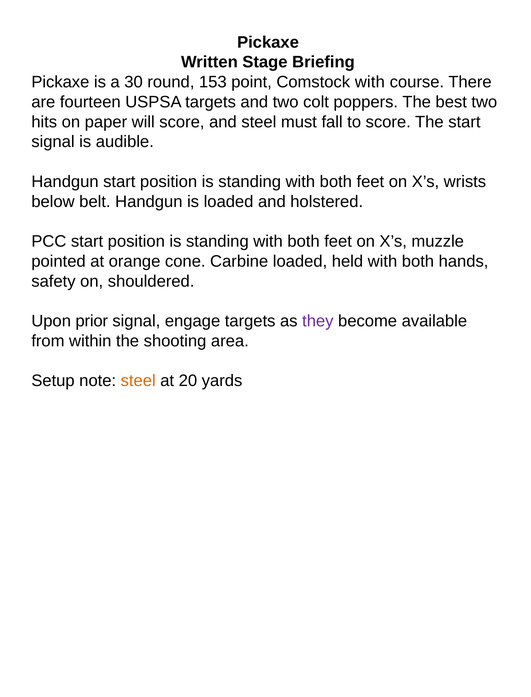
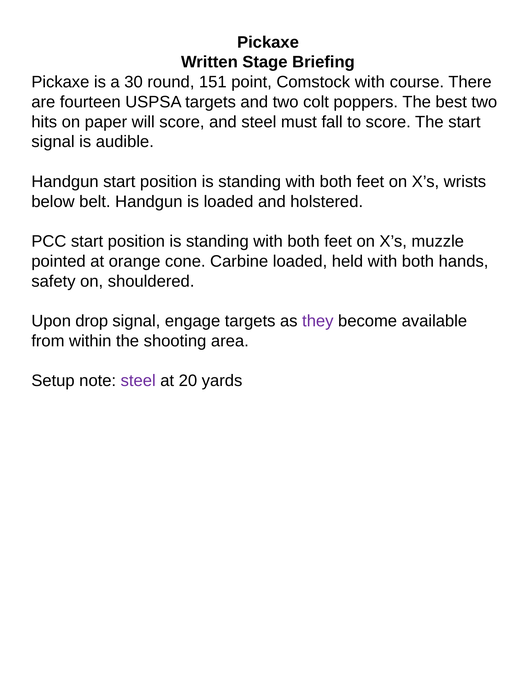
153: 153 -> 151 (213, 82)
prior: prior -> drop (92, 321)
steel colour: orange -> purple (138, 381)
